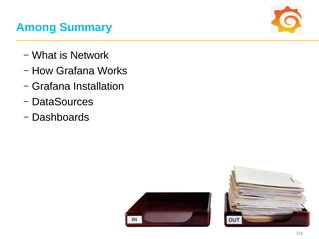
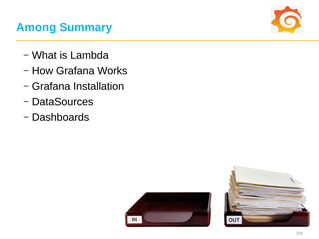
Network: Network -> Lambda (89, 55)
